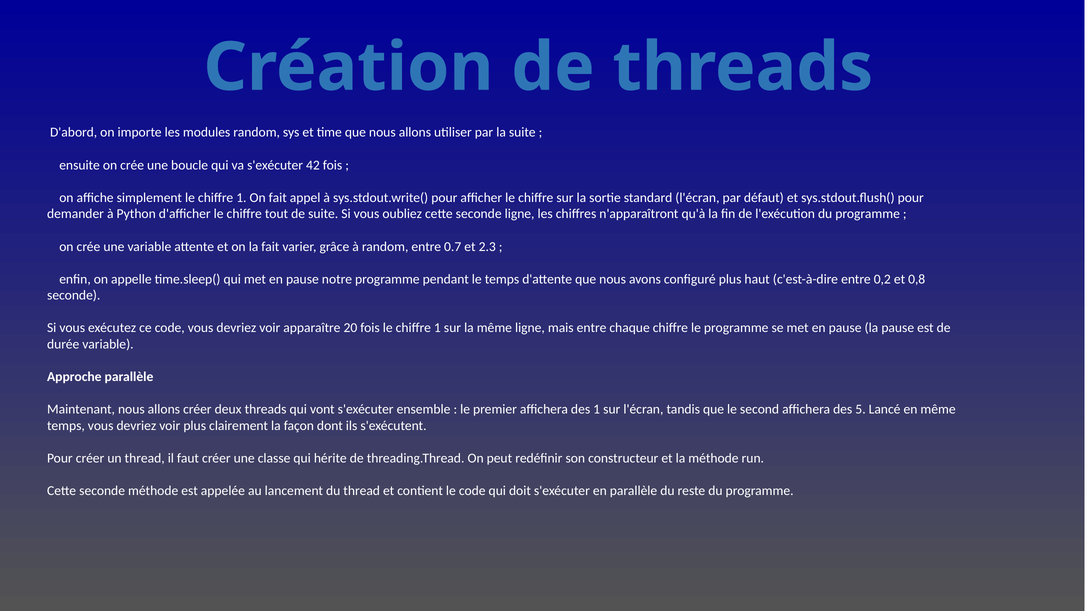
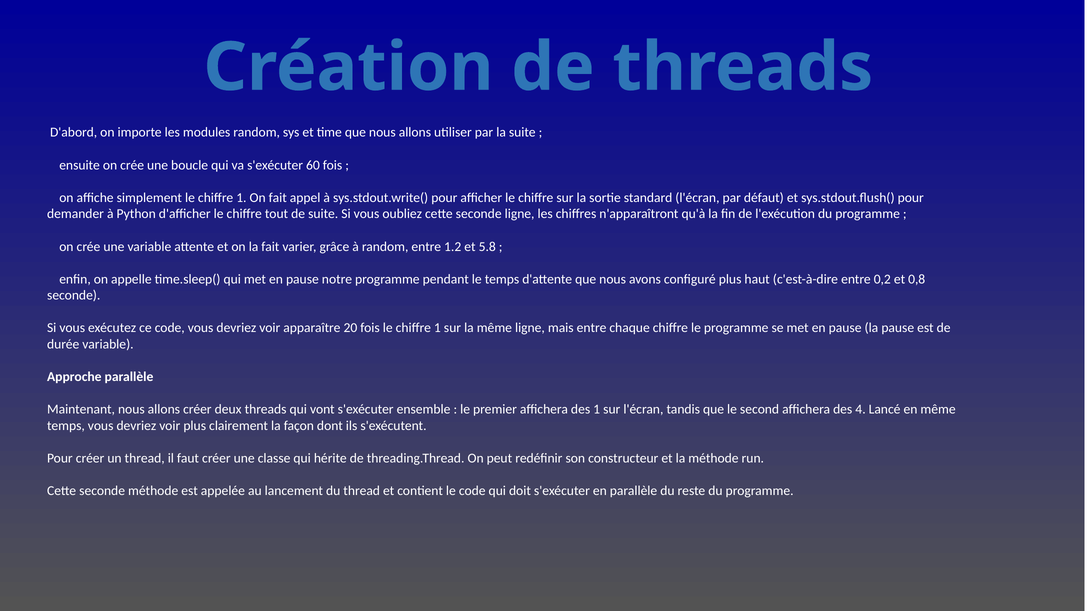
42: 42 -> 60 (313, 165)
0.7: 0.7 -> 1.2 (453, 247)
2.3: 2.3 -> 5.8 (487, 247)
5: 5 -> 4 (861, 410)
